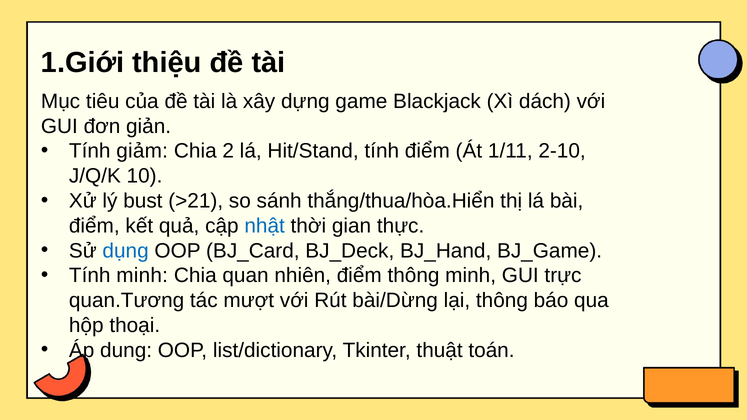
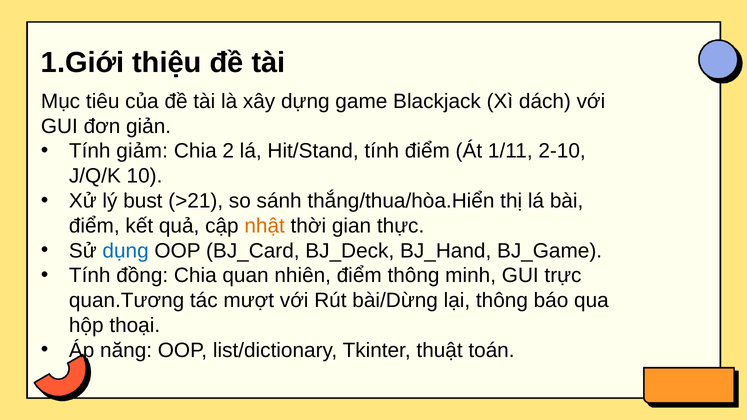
nhật colour: blue -> orange (265, 226)
Tính minh: minh -> đồng (142, 276)
dung: dung -> năng (126, 350)
